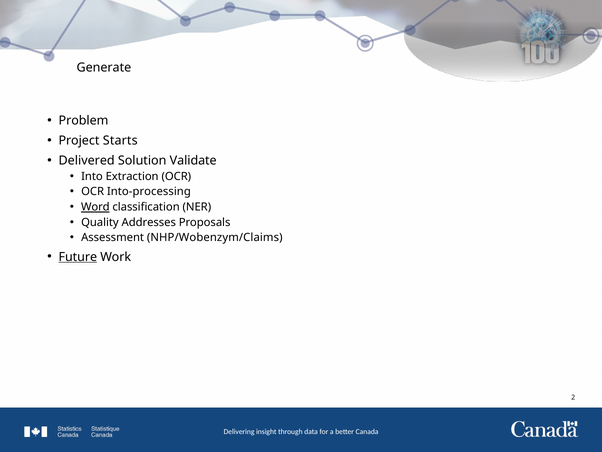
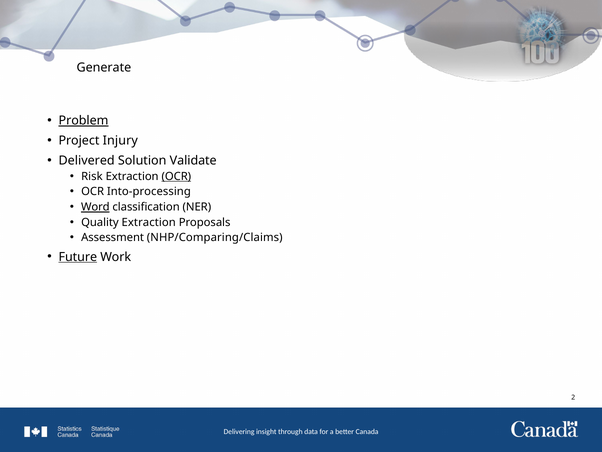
Problem underline: none -> present (84, 121)
Starts: Starts -> Injury (120, 140)
Into: Into -> Risk (92, 176)
OCR underline: none -> present (176, 176)
Quality Addresses: Addresses -> Extraction (149, 222)
NHP/Wobenzym/Claims: NHP/Wobenzym/Claims -> NHP/Comparing/Claims (215, 237)
